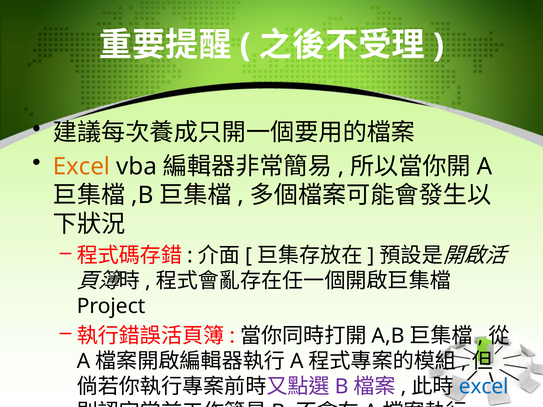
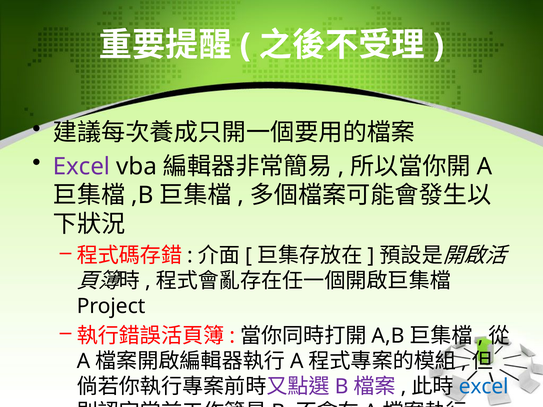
Excel colour: orange -> purple (82, 167)
